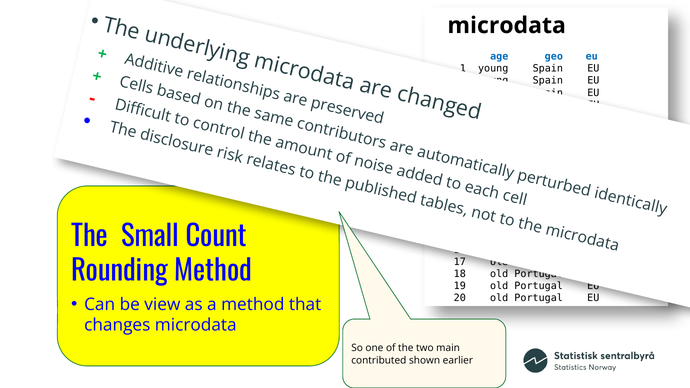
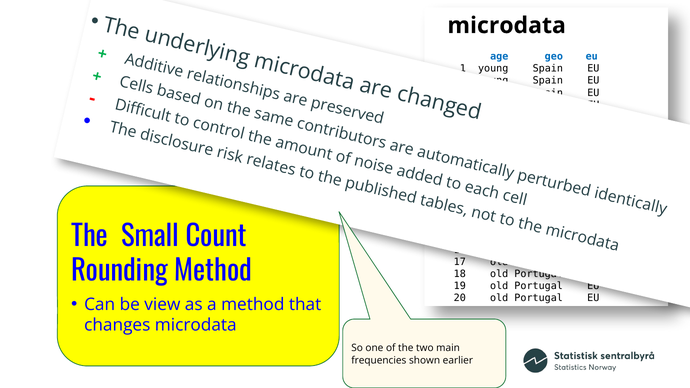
contributed: contributed -> frequencies (379, 360)
